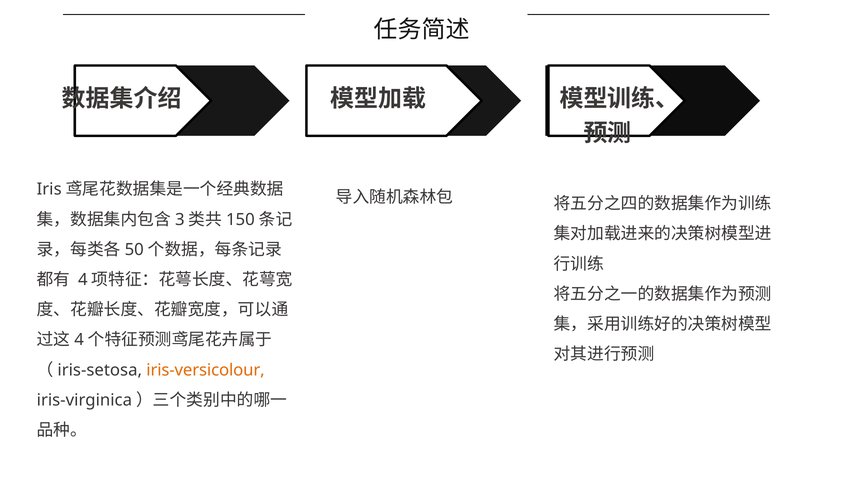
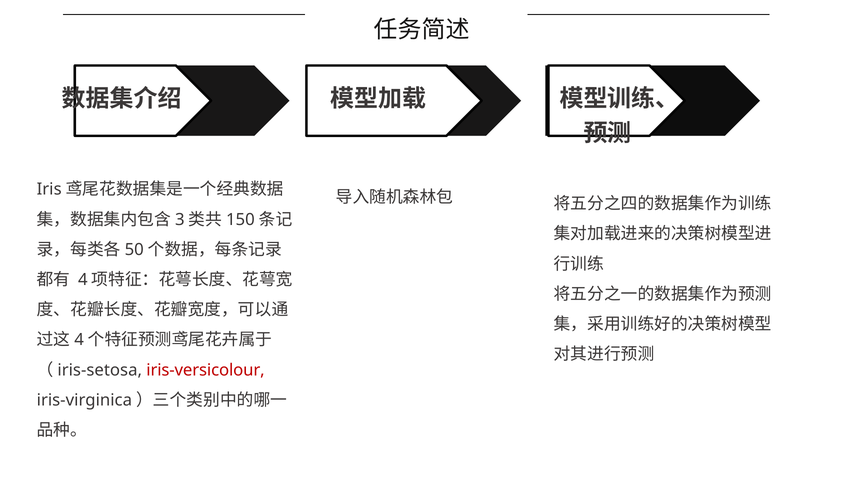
iris-versicolour colour: orange -> red (206, 370)
